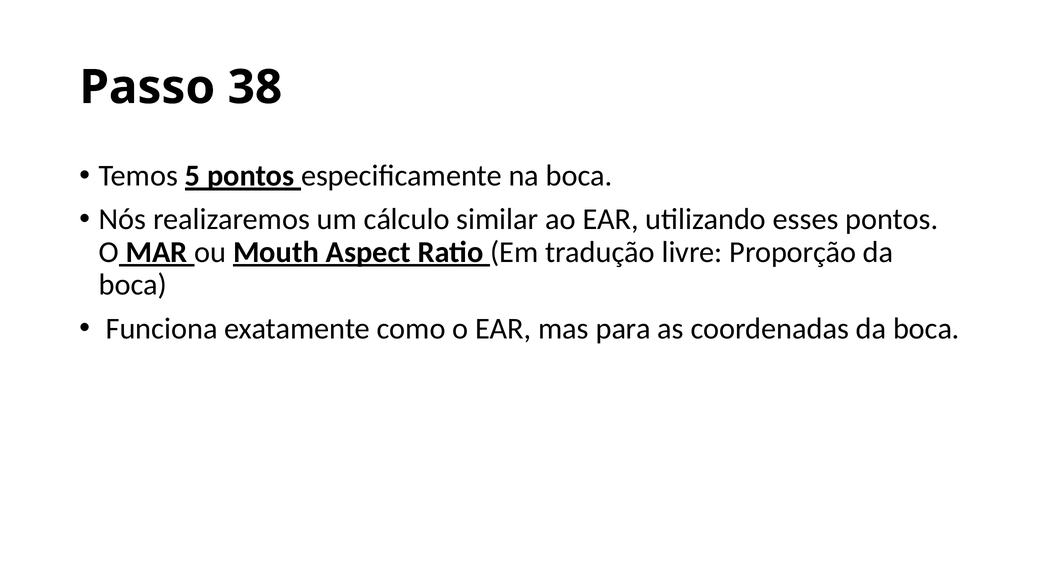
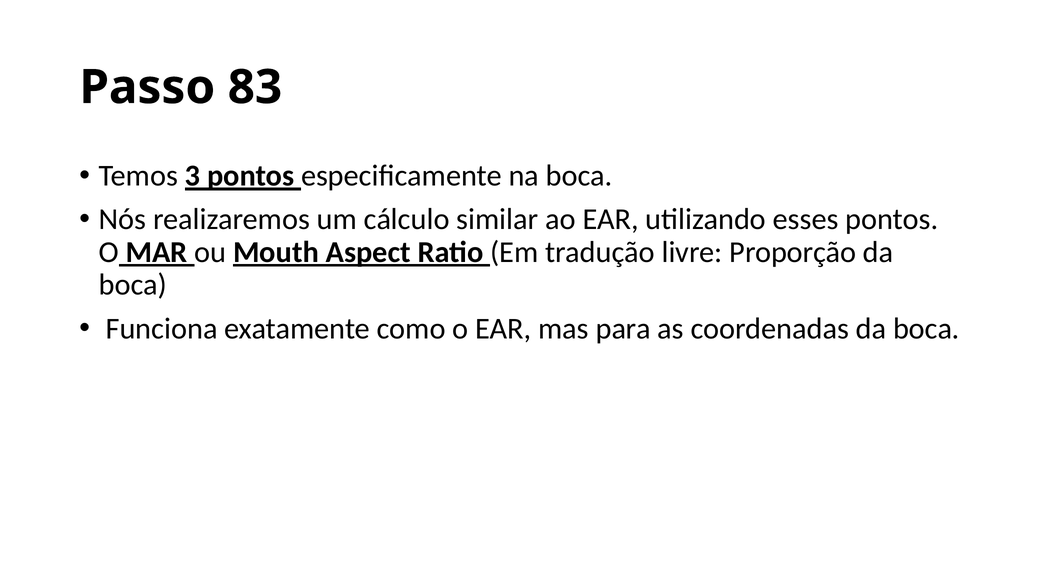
38: 38 -> 83 (255, 87)
5: 5 -> 3 (193, 176)
